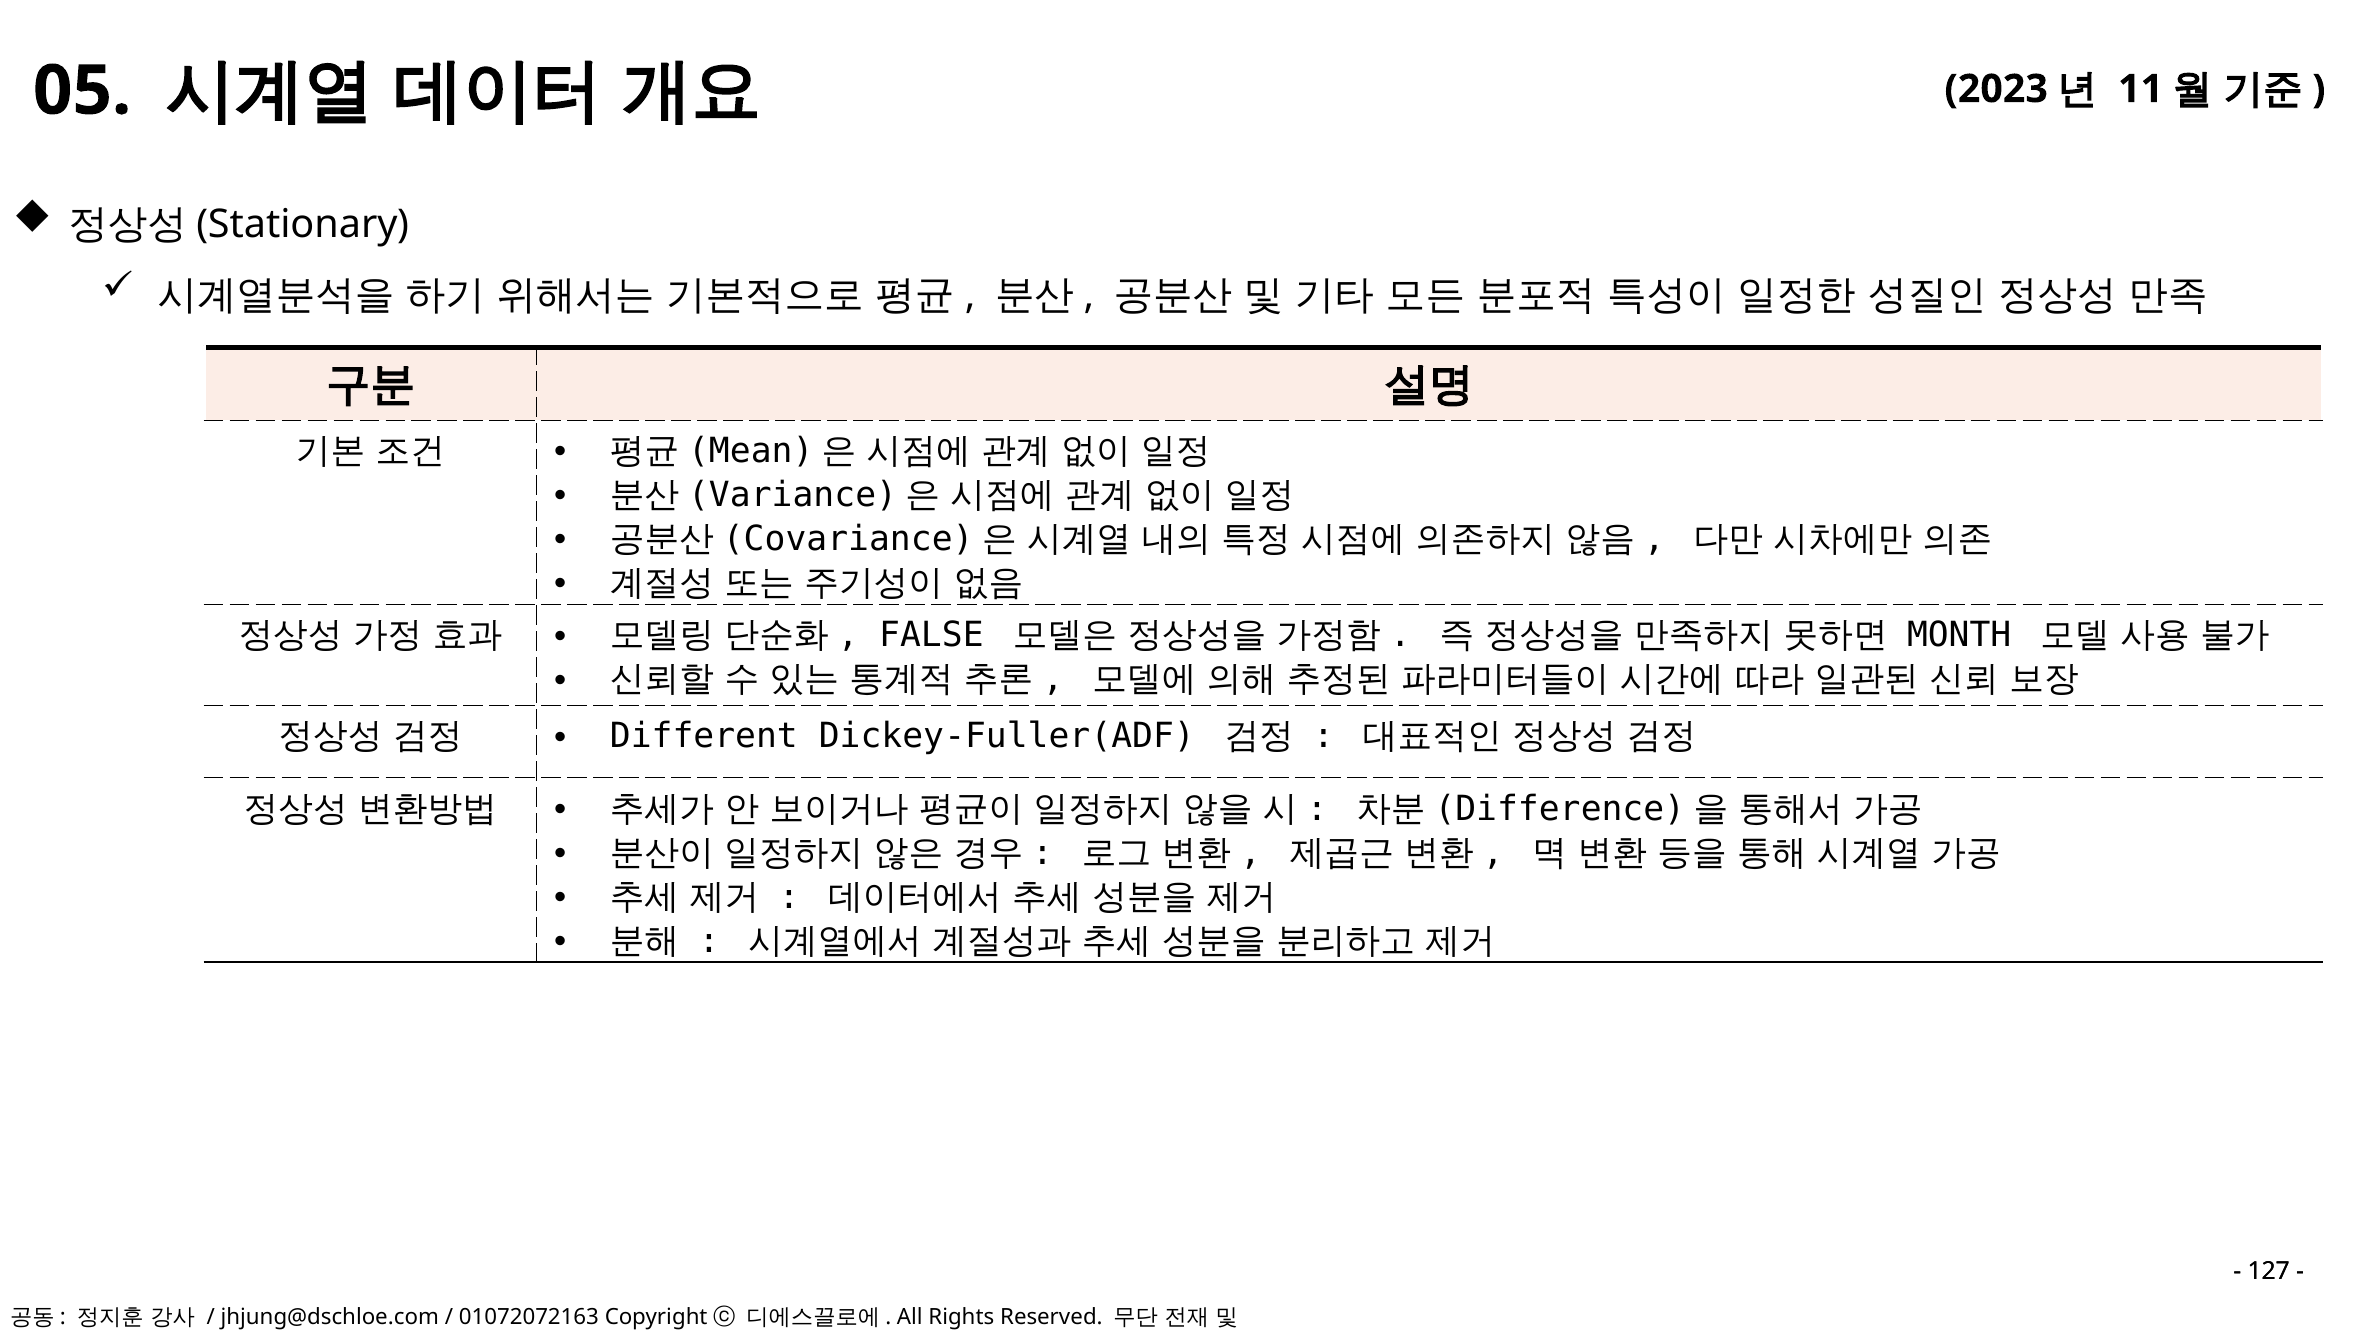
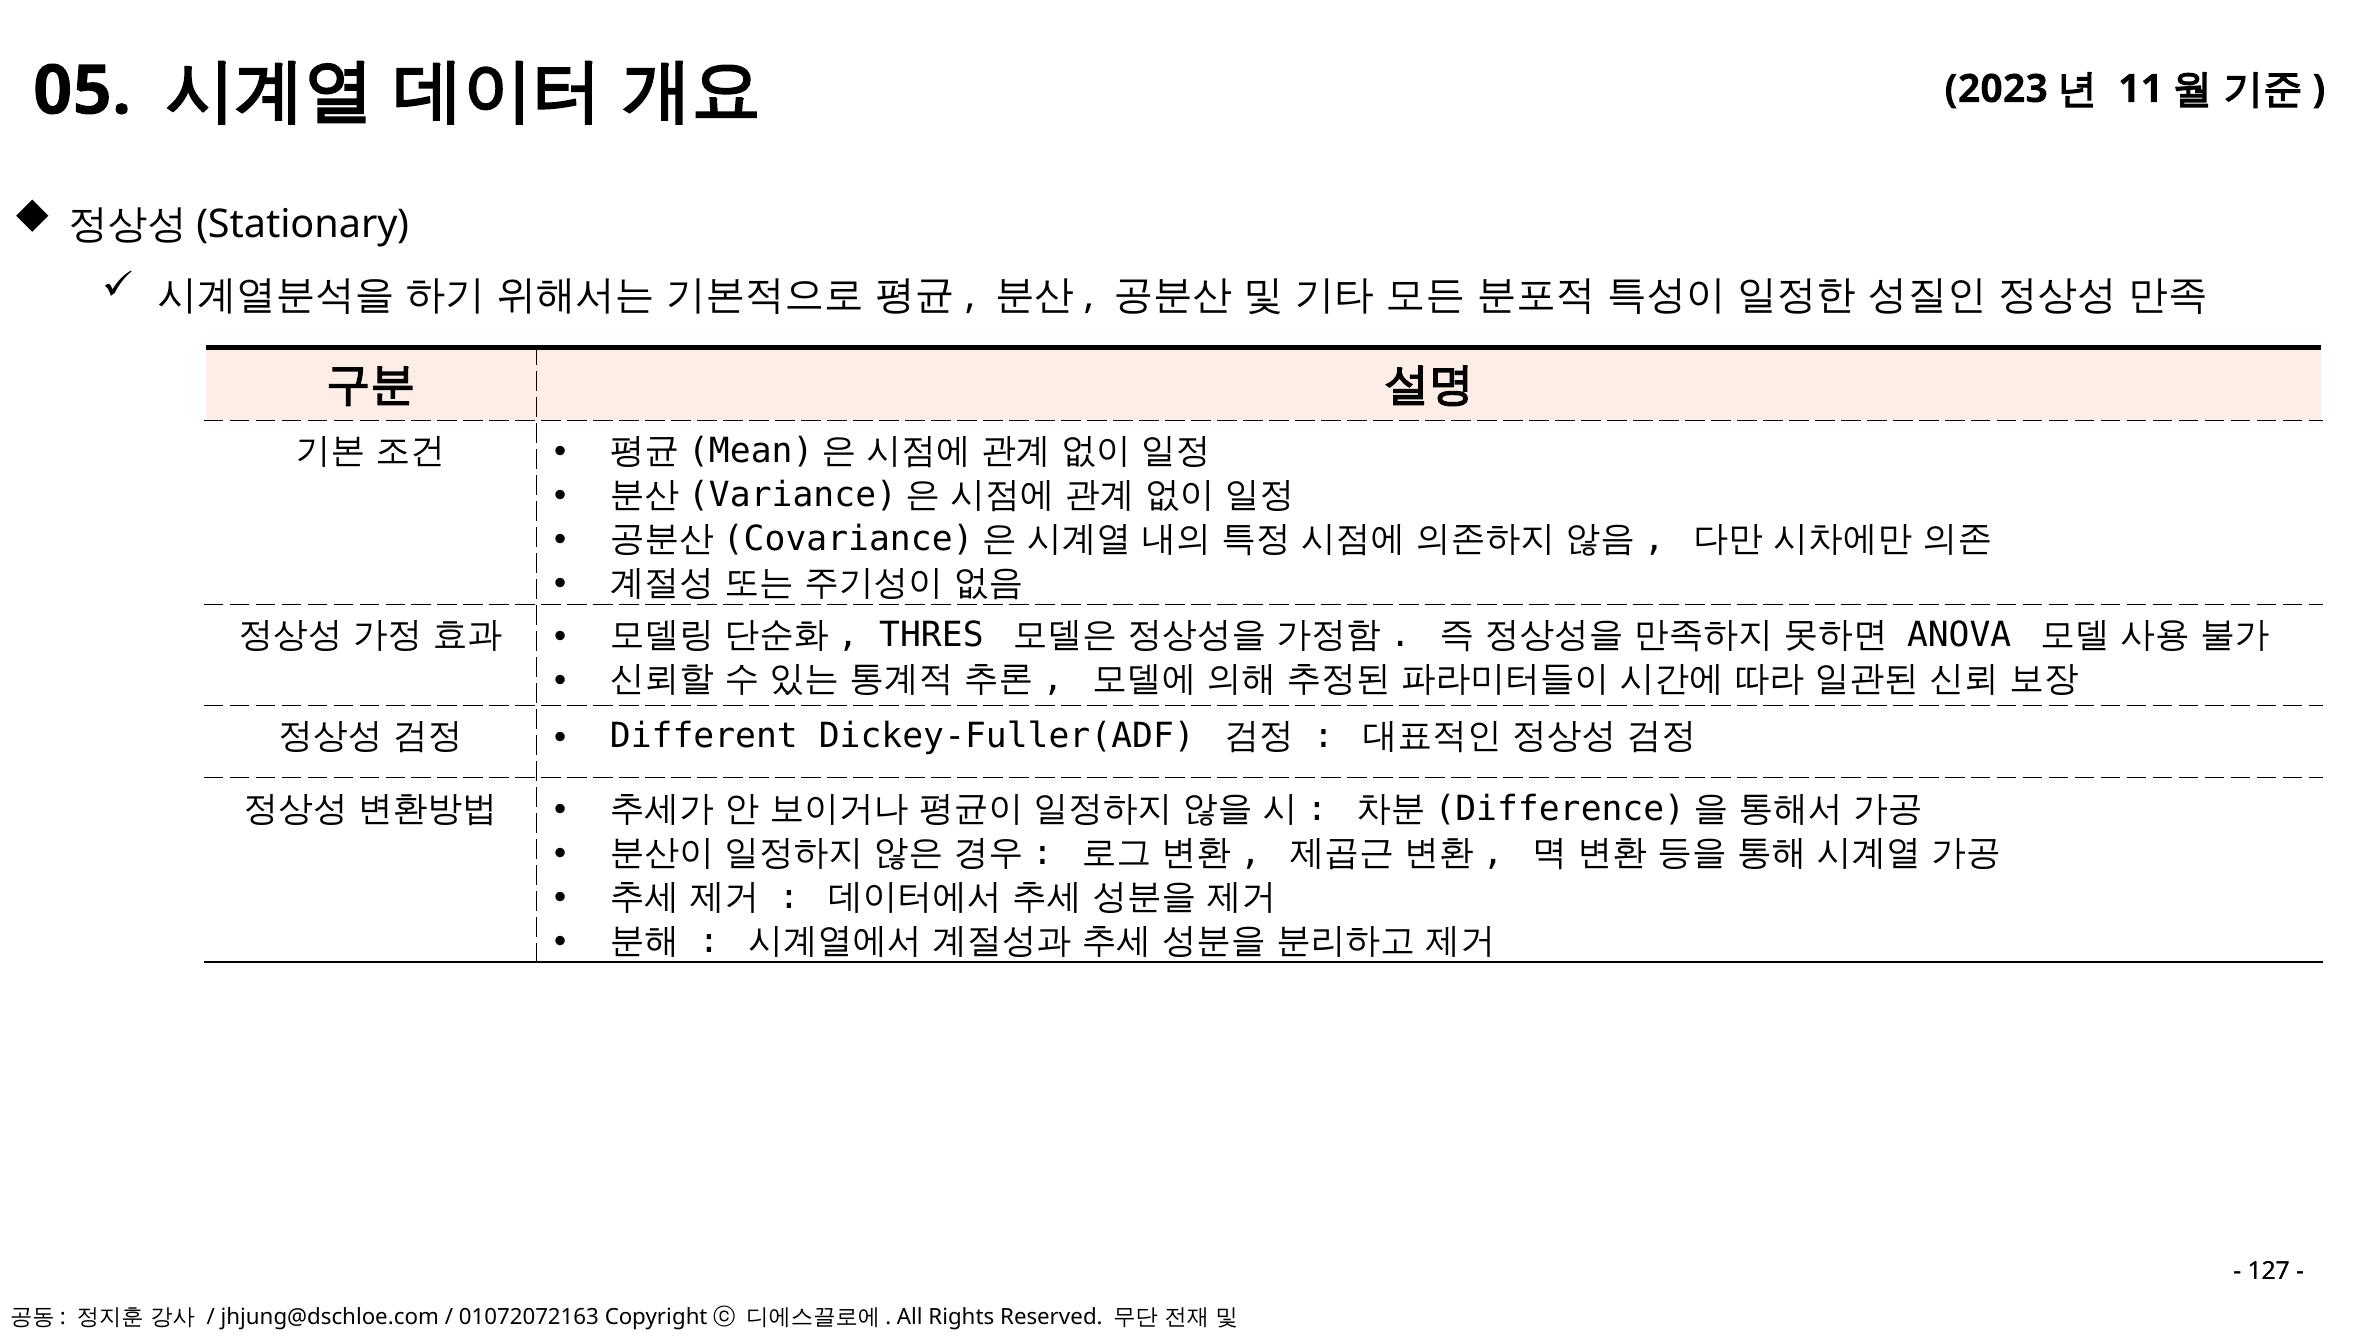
FALSE: FALSE -> THRES (931, 635)
MONTH: MONTH -> ANOVA (1959, 635)
